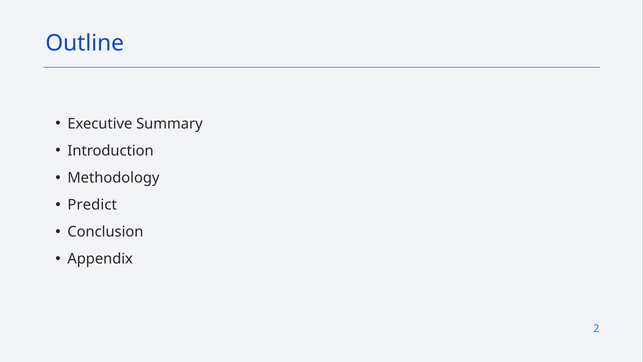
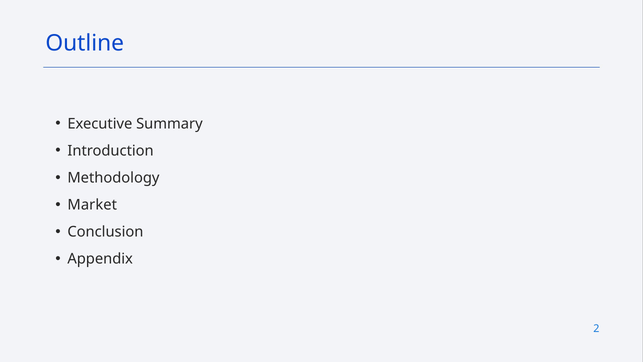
Predict: Predict -> Market (92, 205)
